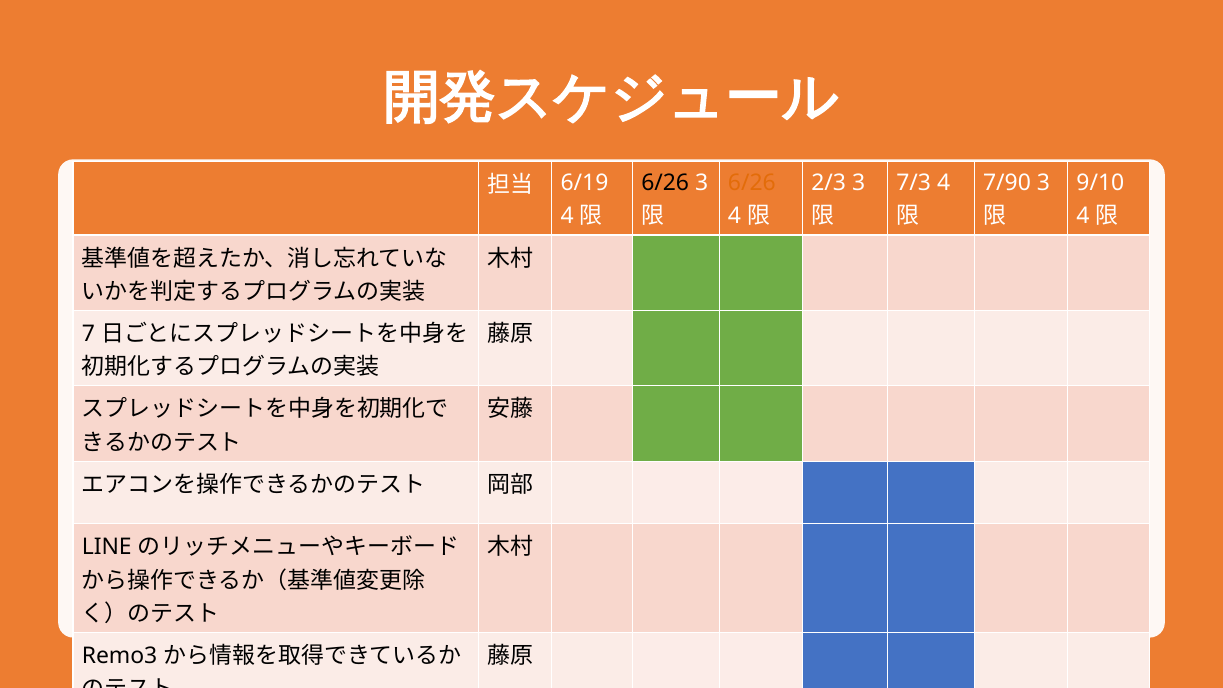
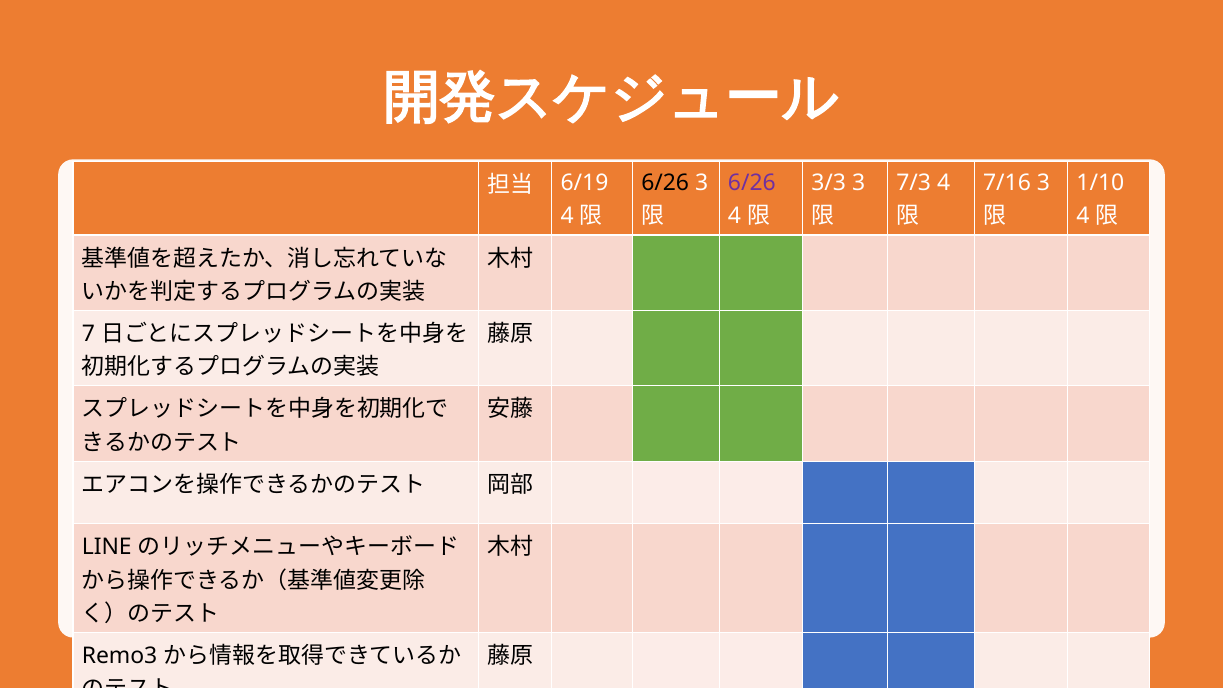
6/26 colour: orange -> purple (752, 183)
2/3: 2/3 -> 3/3 (829, 183)
7/90: 7/90 -> 7/16 (1007, 183)
9/10: 9/10 -> 1/10 (1100, 183)
